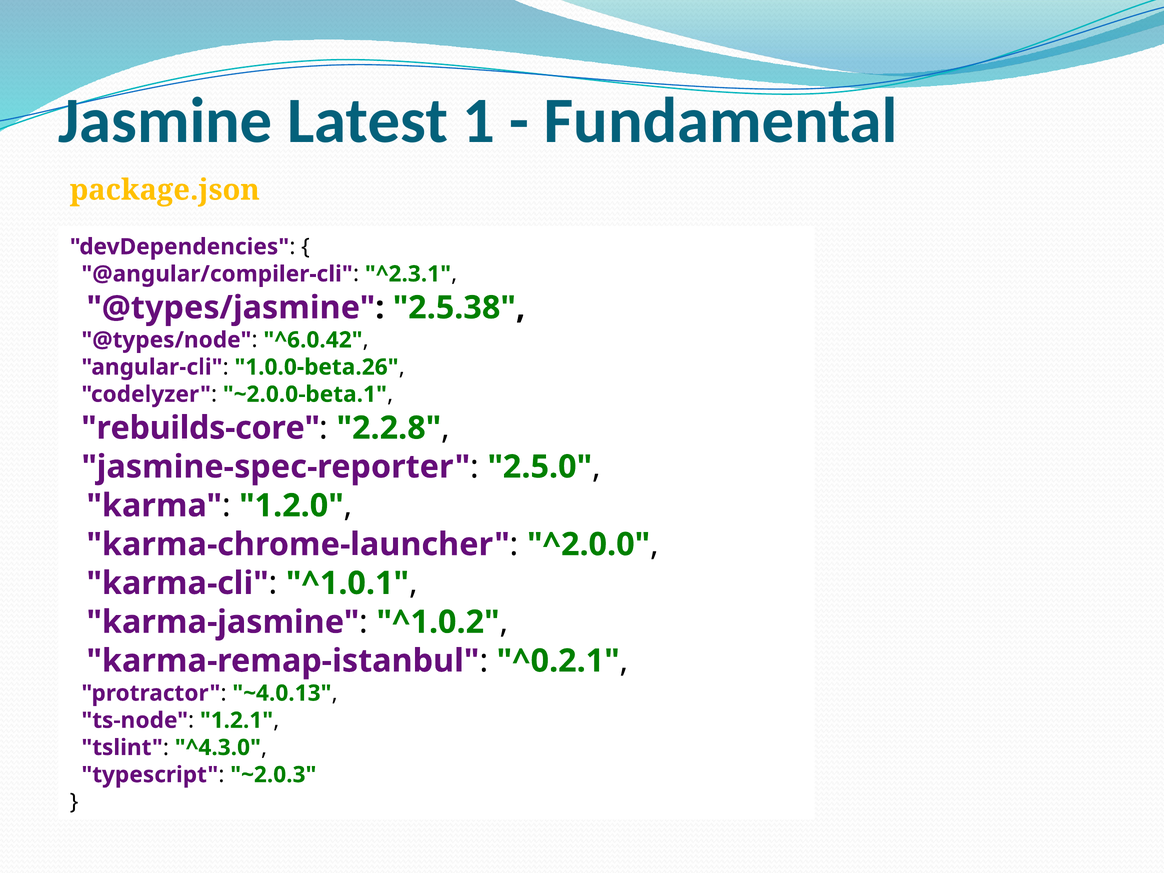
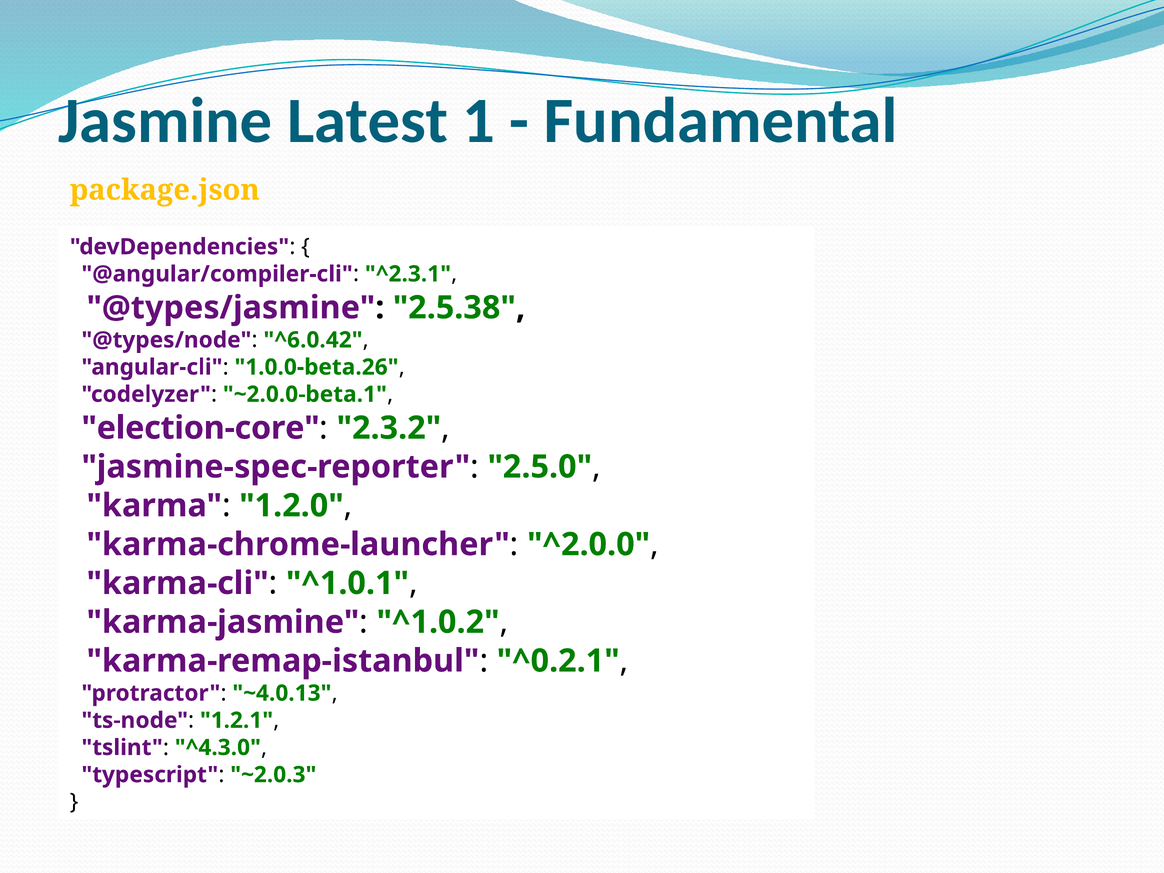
rebuilds-core: rebuilds-core -> election-core (201, 428)
2.2.8: 2.2.8 -> 2.3.2 (389, 428)
